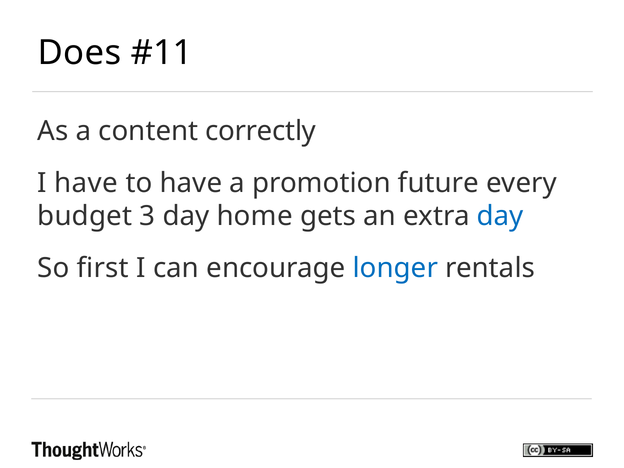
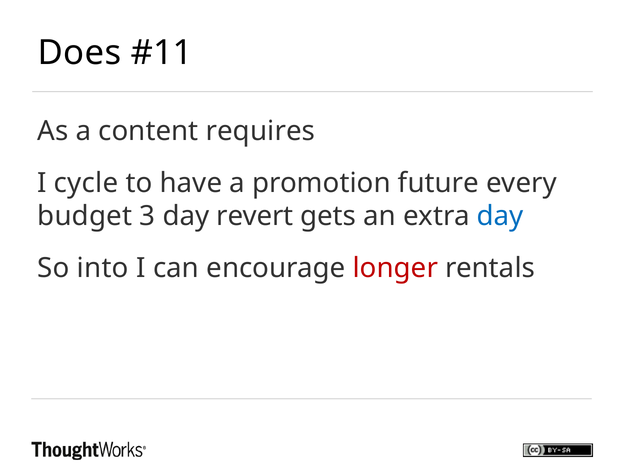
correctly: correctly -> requires (260, 131)
I have: have -> cycle (86, 183)
home: home -> revert (255, 216)
first: first -> into (103, 268)
longer colour: blue -> red (395, 268)
